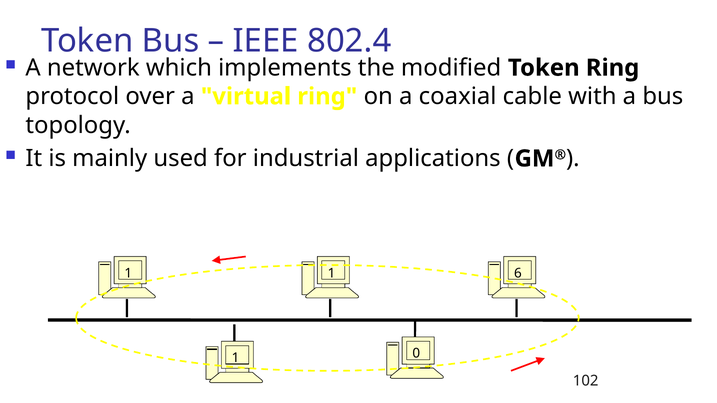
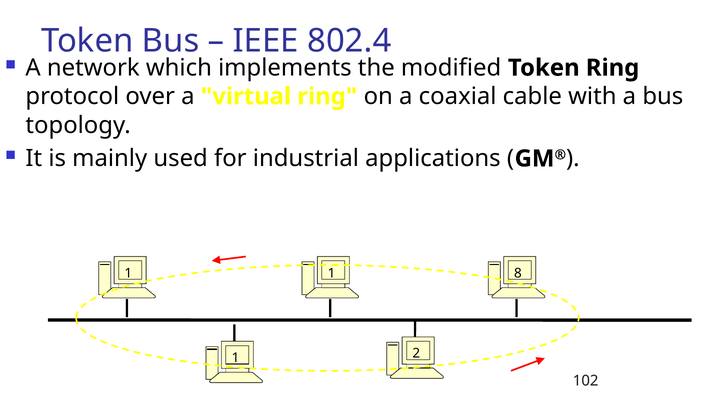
6: 6 -> 8 (518, 273)
0: 0 -> 2 (416, 354)
